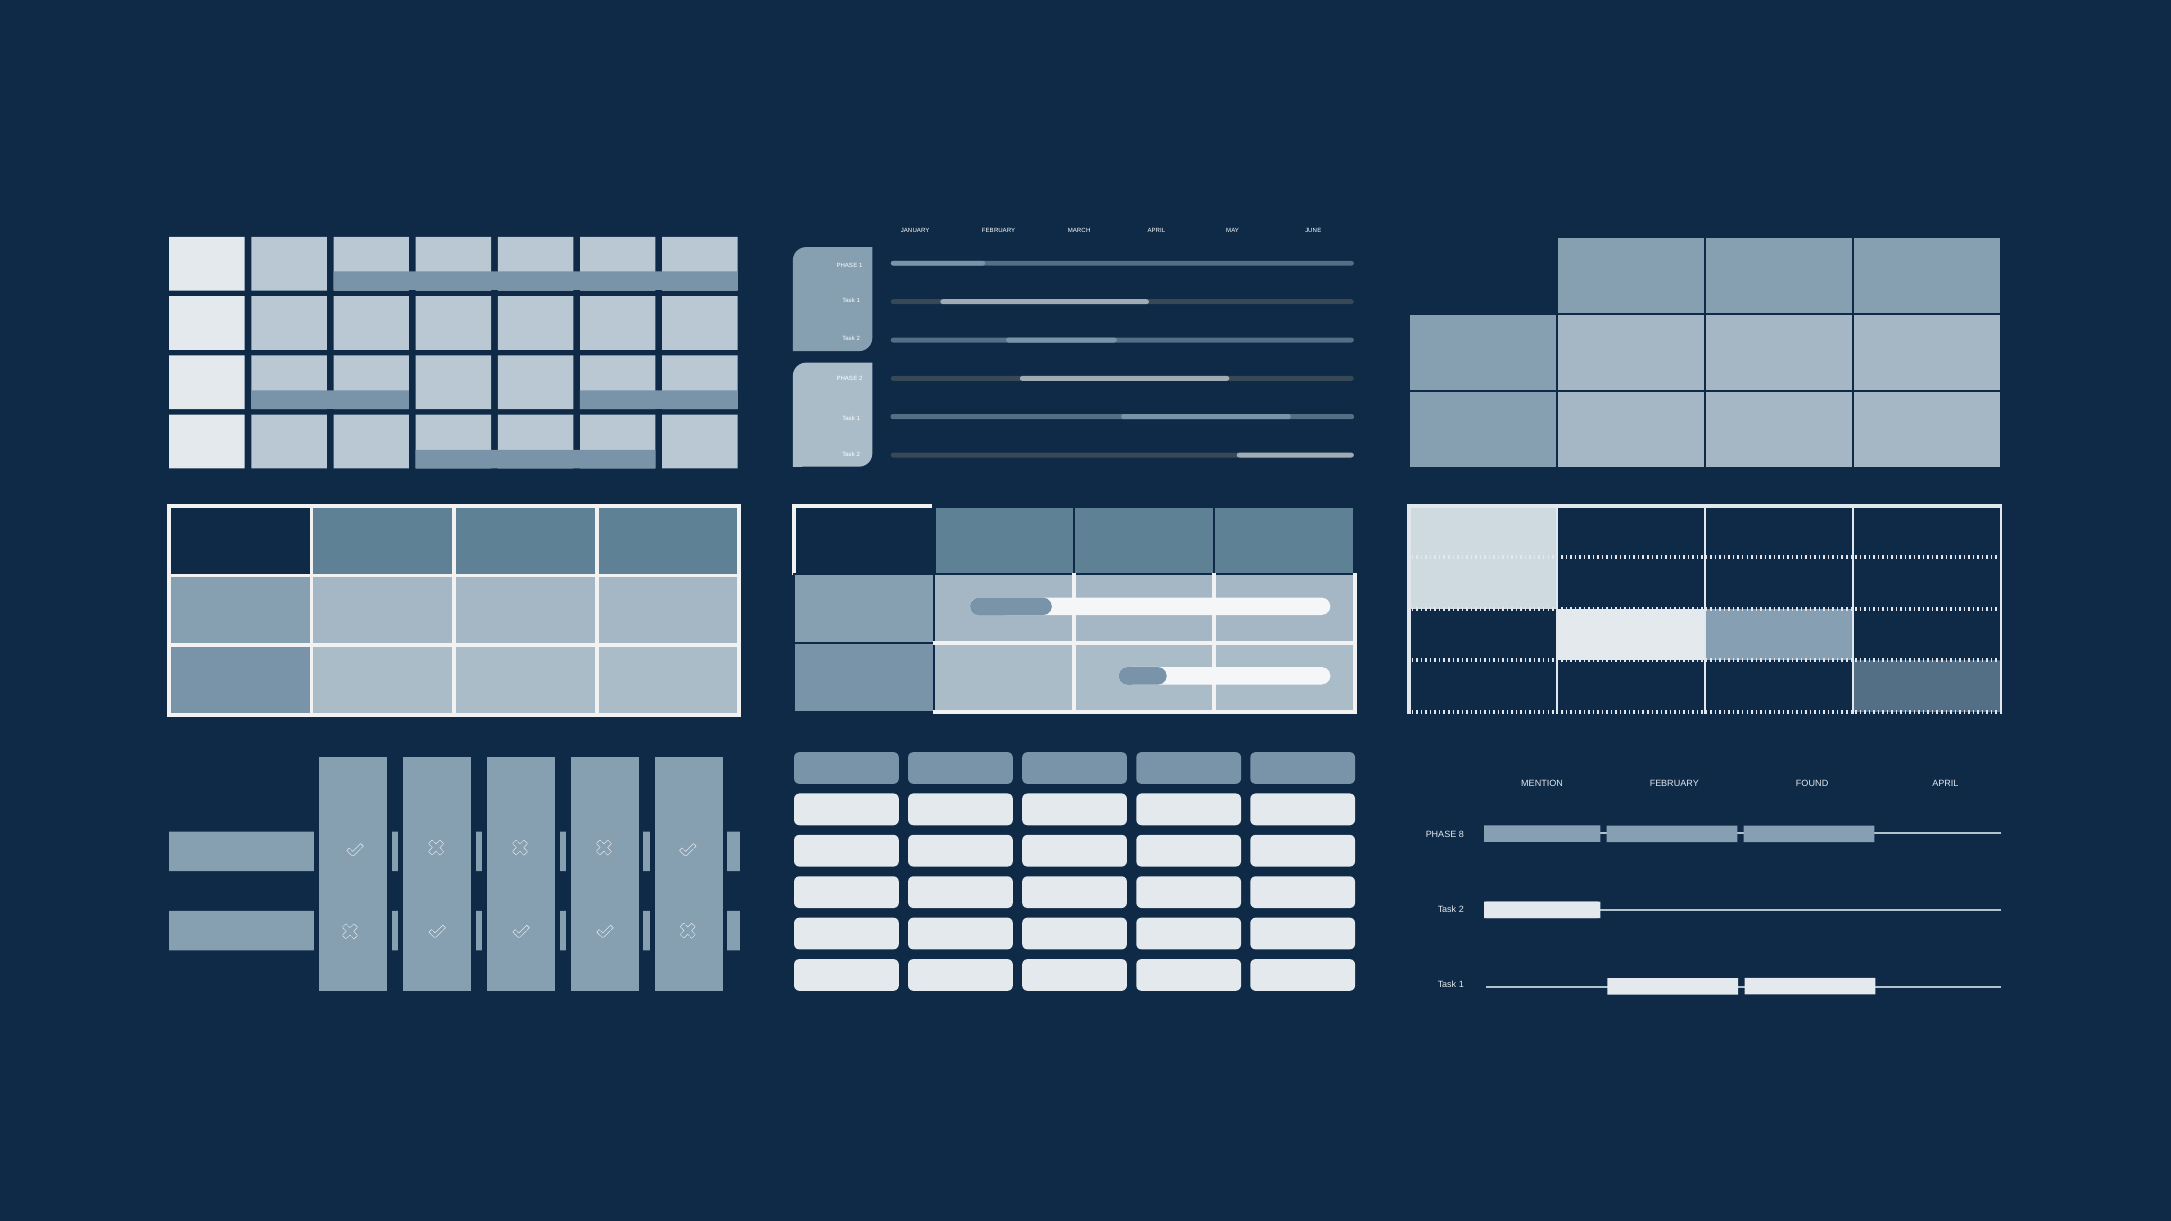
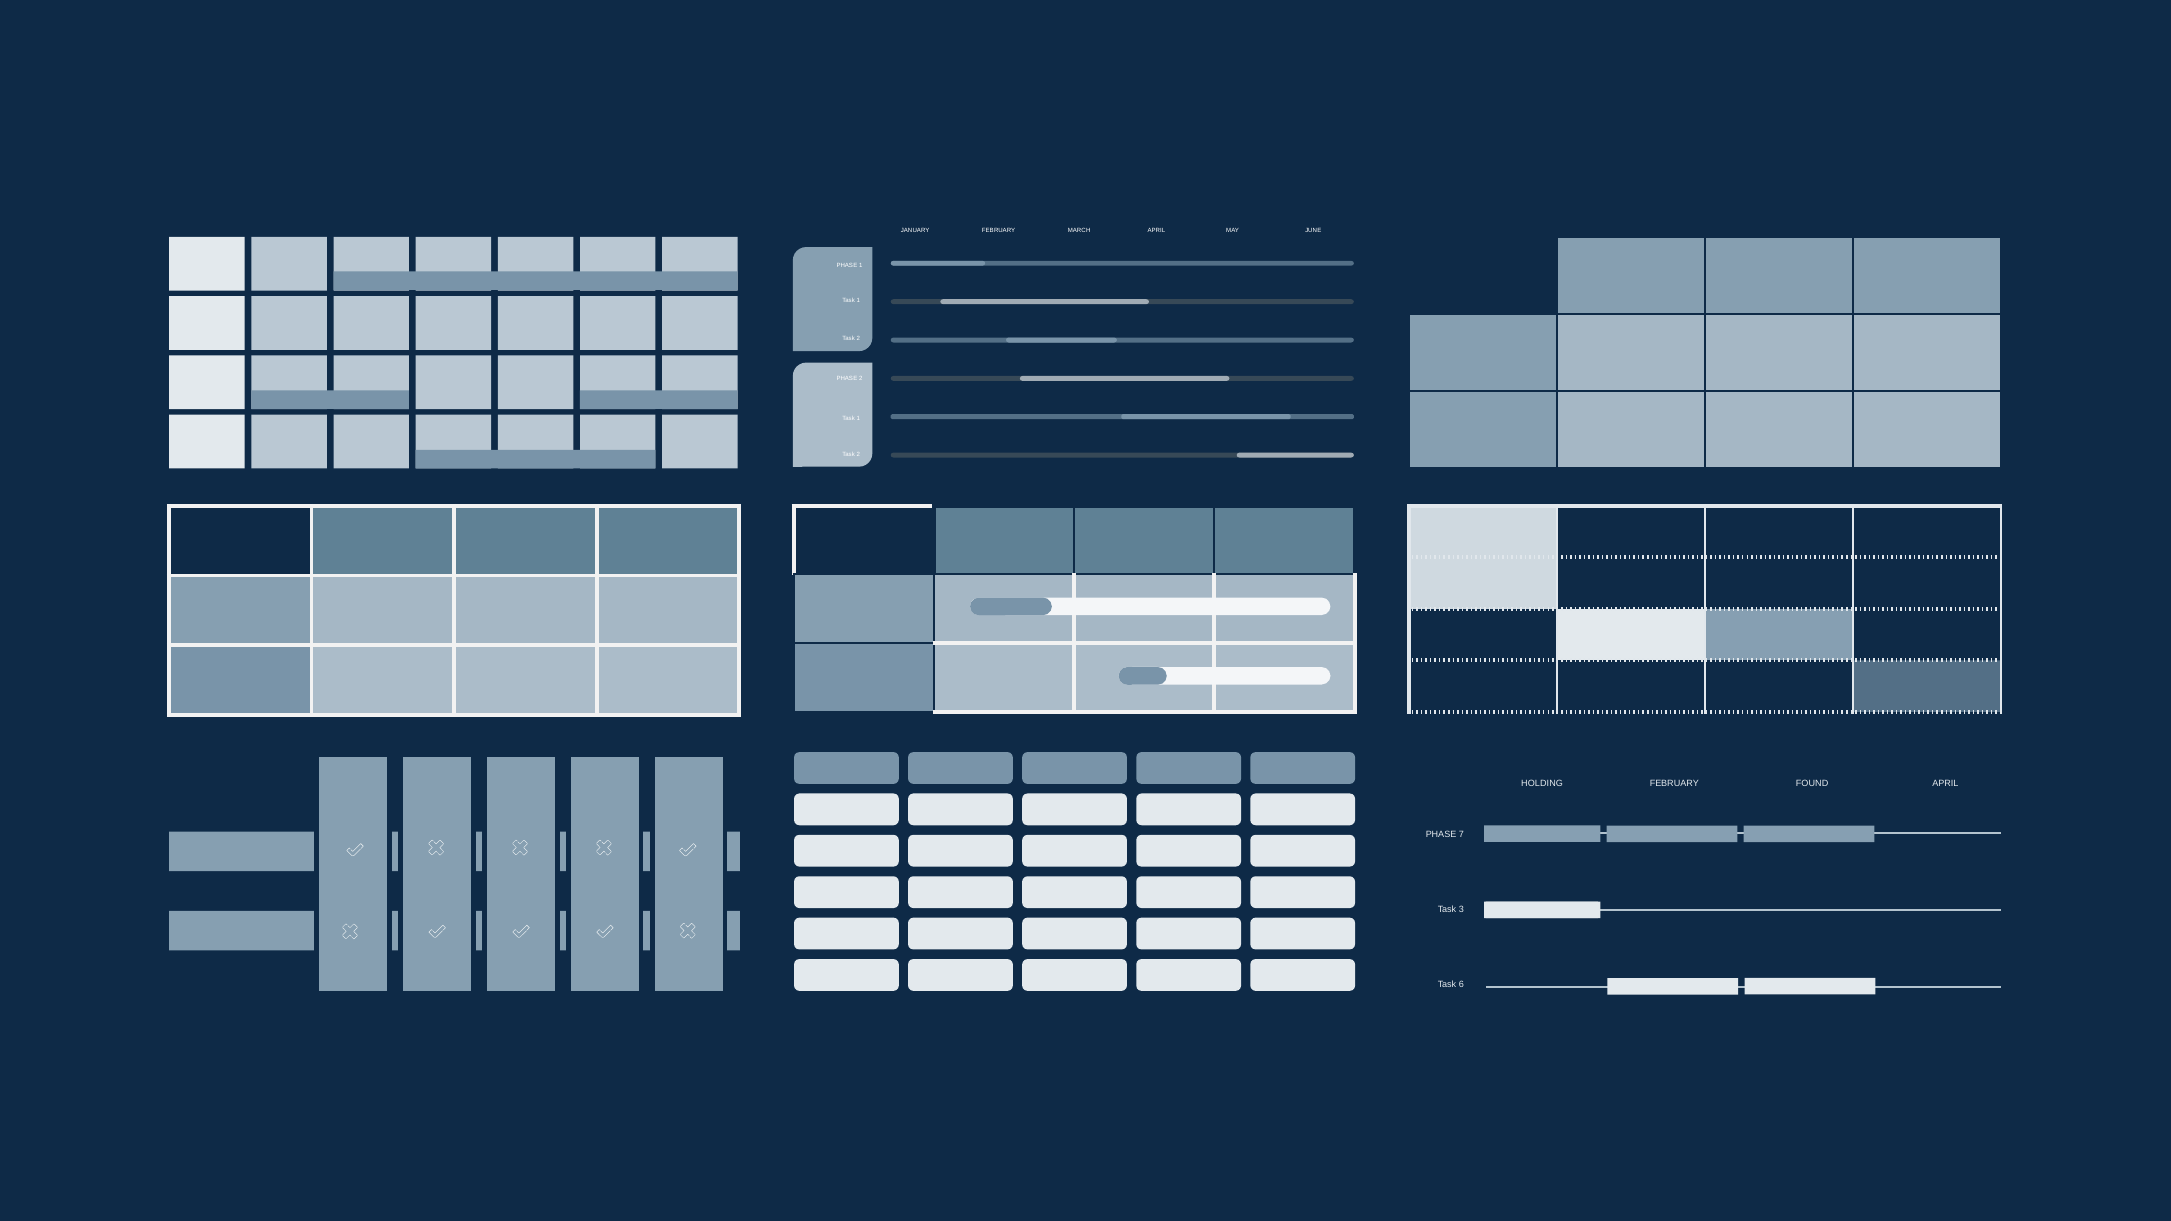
MENTION: MENTION -> HOLDING (1542, 784)
8: 8 -> 7 (1461, 834)
2: 2 -> 3 (1461, 909)
1: 1 -> 6 (1461, 984)
